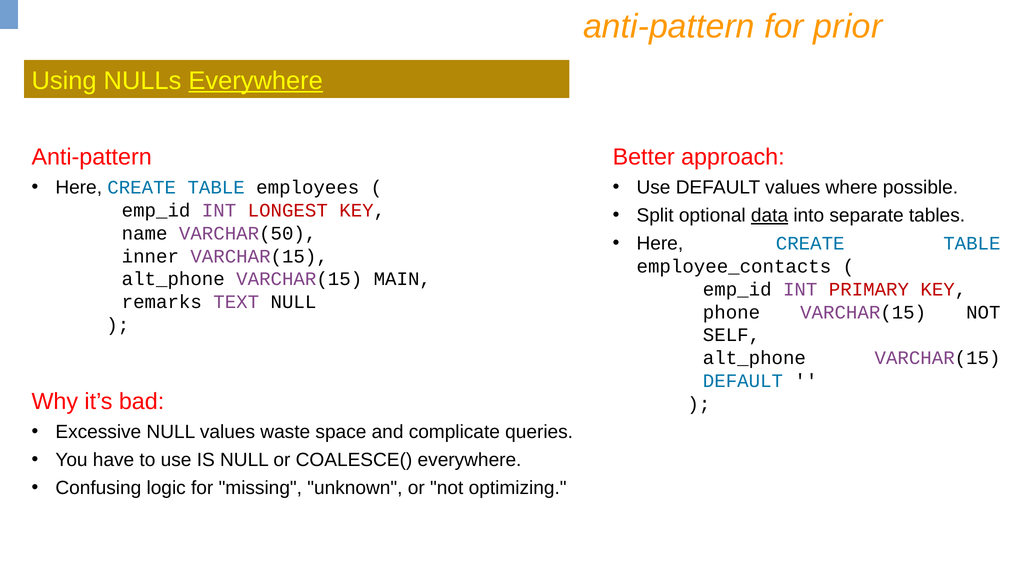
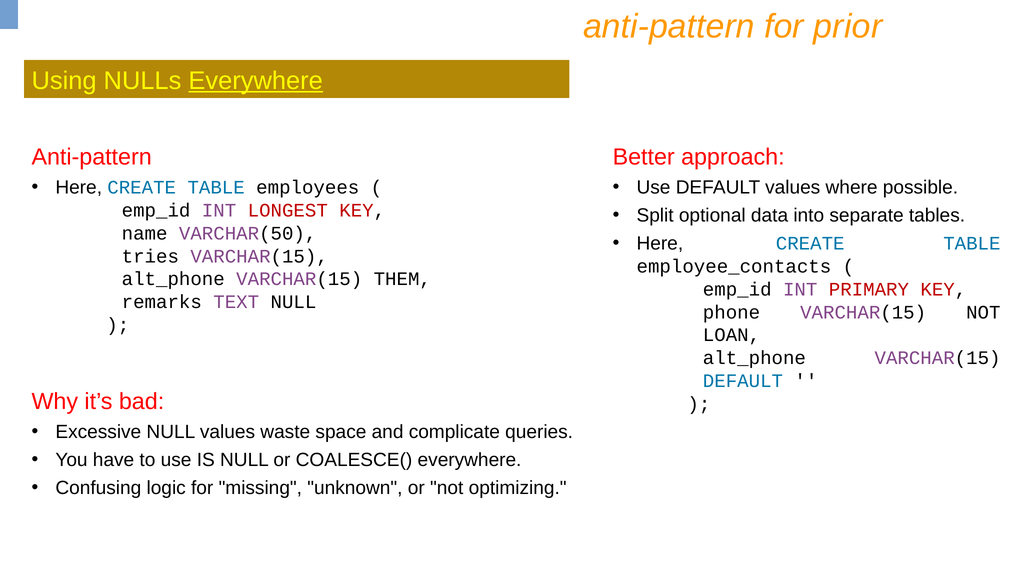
data underline: present -> none (770, 215)
inner: inner -> tries (150, 256)
MAIN: MAIN -> THEM (402, 279)
SELF: SELF -> LOAN (731, 335)
